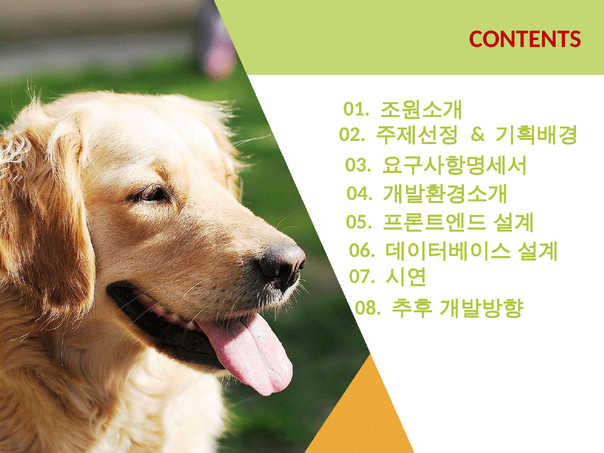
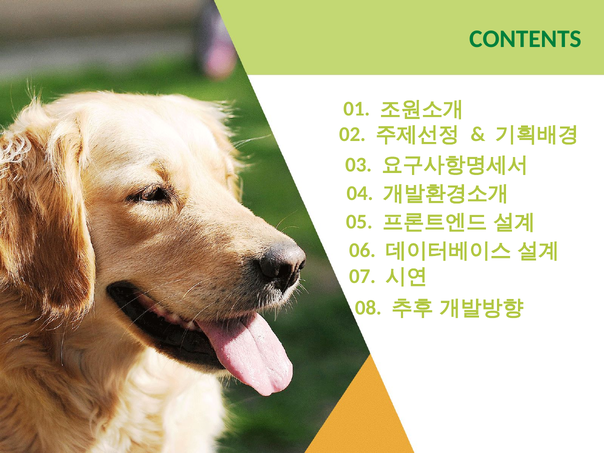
CONTENTS colour: red -> green (525, 39)
